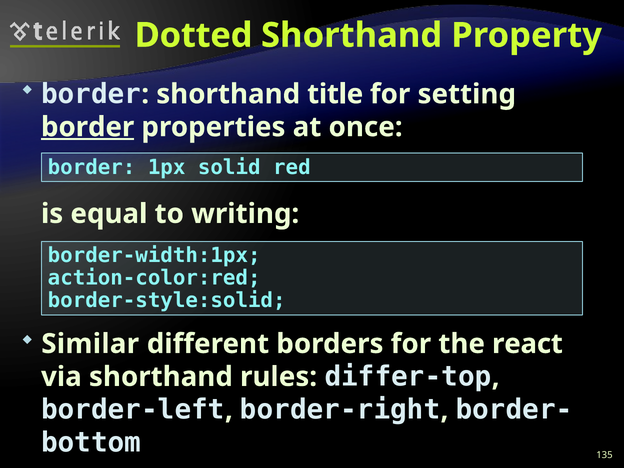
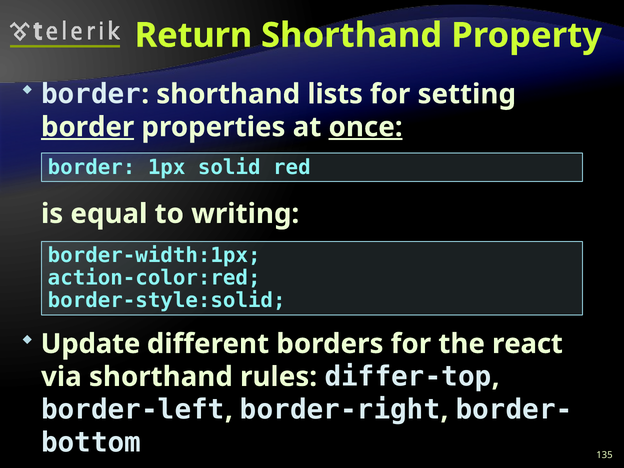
Dotted: Dotted -> Return (193, 35)
title: title -> lists (335, 94)
once underline: none -> present (366, 127)
Similar: Similar -> Update (90, 344)
